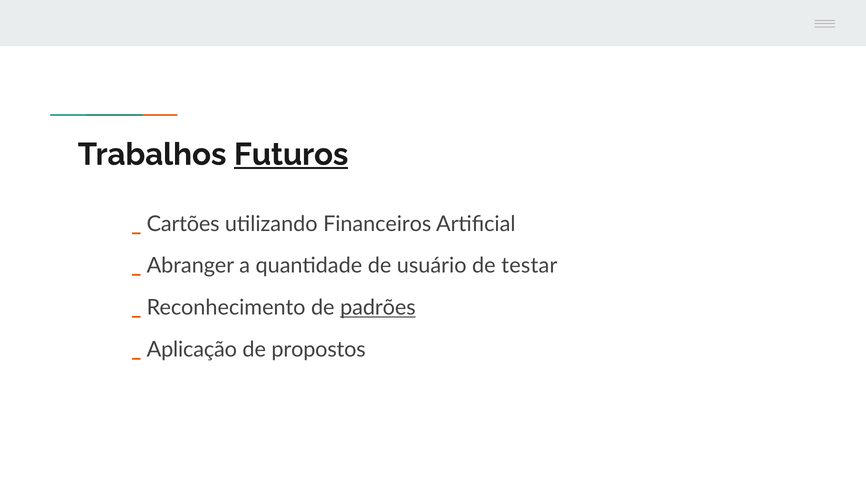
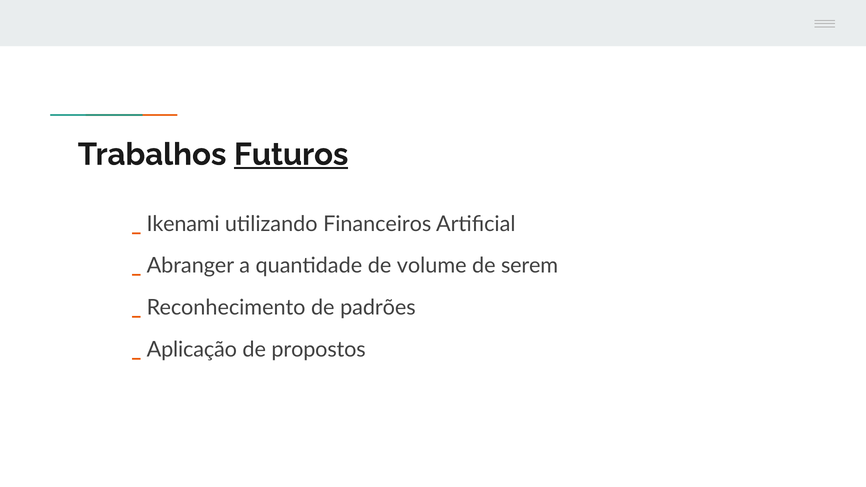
Cartões: Cartões -> Ikenami (183, 224)
usuário: usuário -> volume (432, 266)
testar: testar -> serem (530, 266)
padrões underline: present -> none (378, 308)
